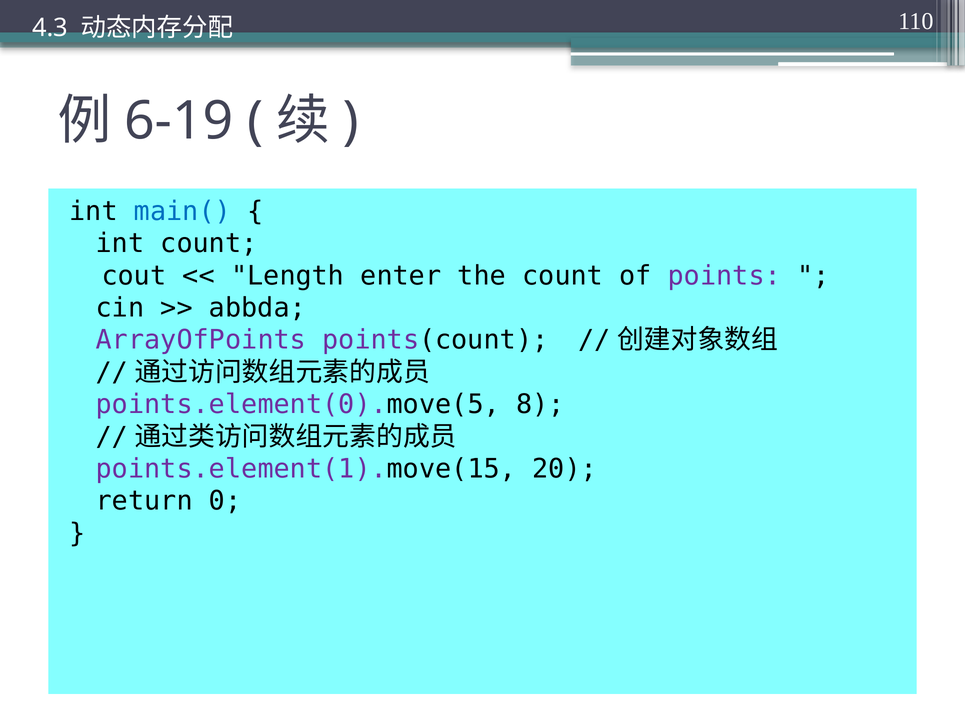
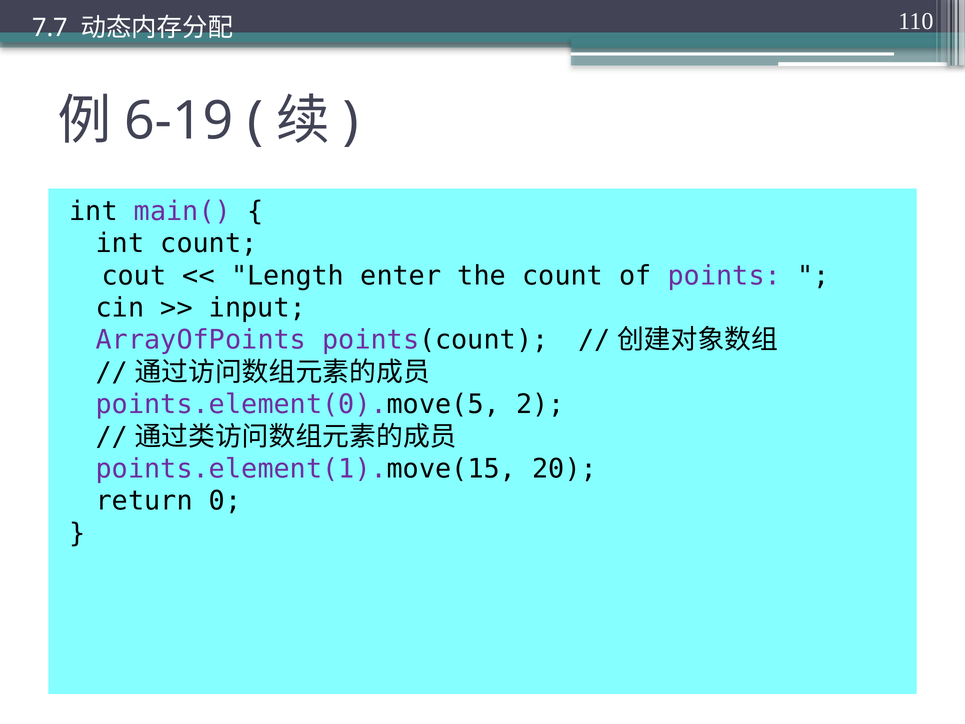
4.3: 4.3 -> 7.7 (50, 28)
main( colour: blue -> purple (182, 211)
abbda: abbda -> input (257, 308)
8: 8 -> 2 (540, 404)
